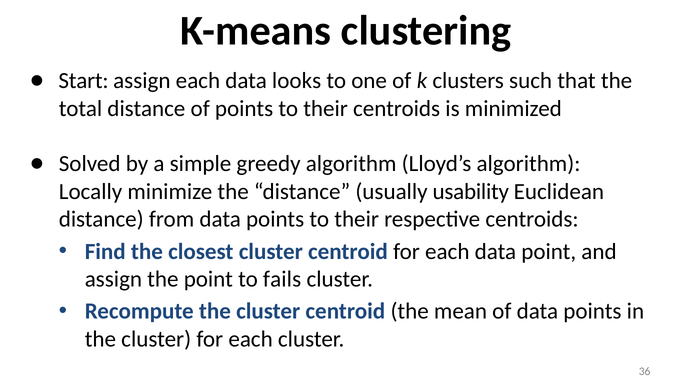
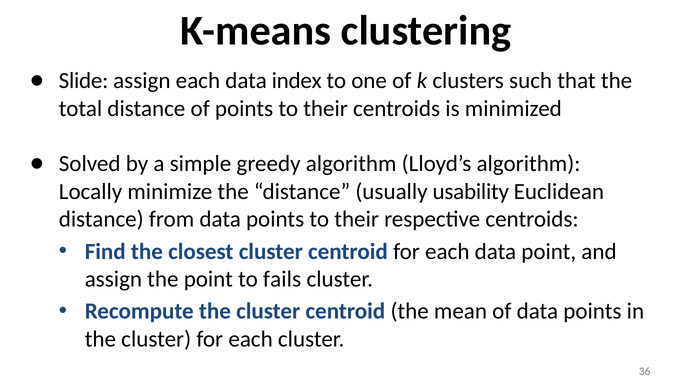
Start: Start -> Slide (84, 81)
looks: looks -> index (297, 81)
